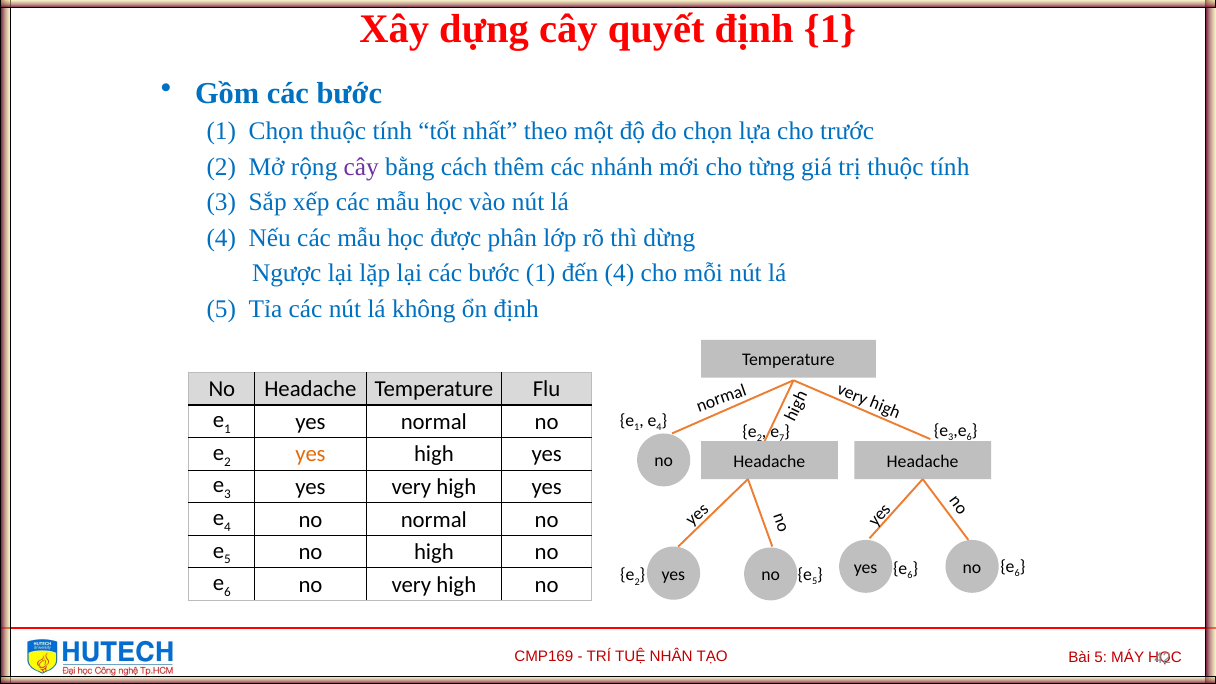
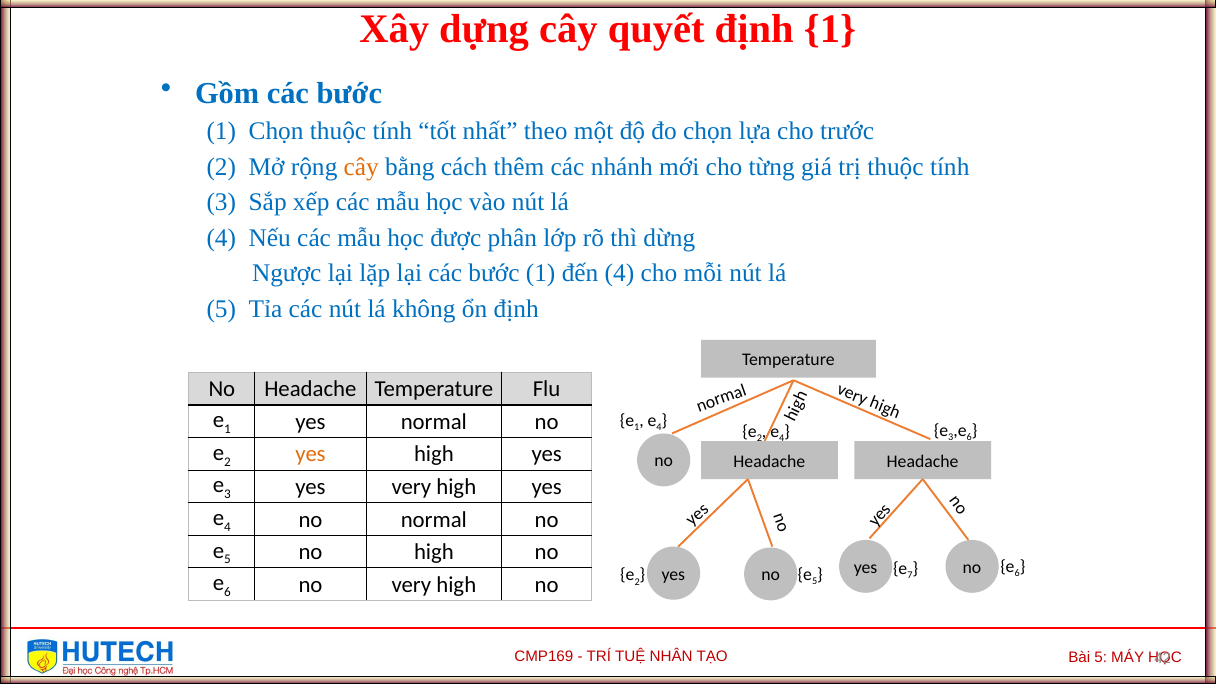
cây colour: purple -> orange (361, 167)
7: 7 -> 4 (782, 438)
6: 6 -> 7 (910, 575)
